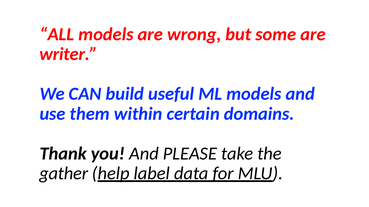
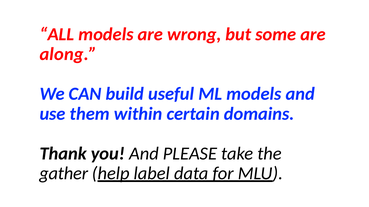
writer: writer -> along (68, 54)
